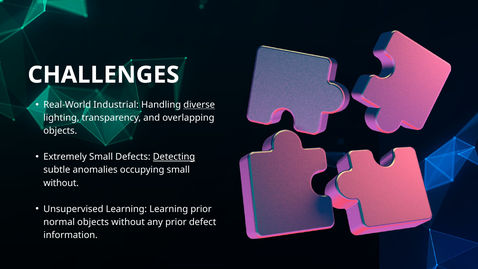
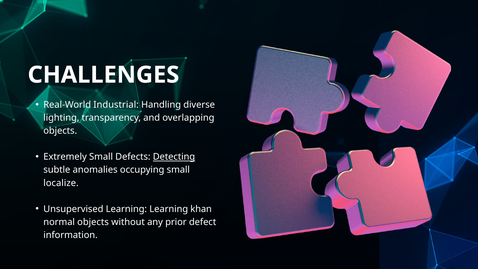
diverse underline: present -> none (199, 105)
without: without -> localize (61, 183)
Learning prior: prior -> khan (201, 209)
